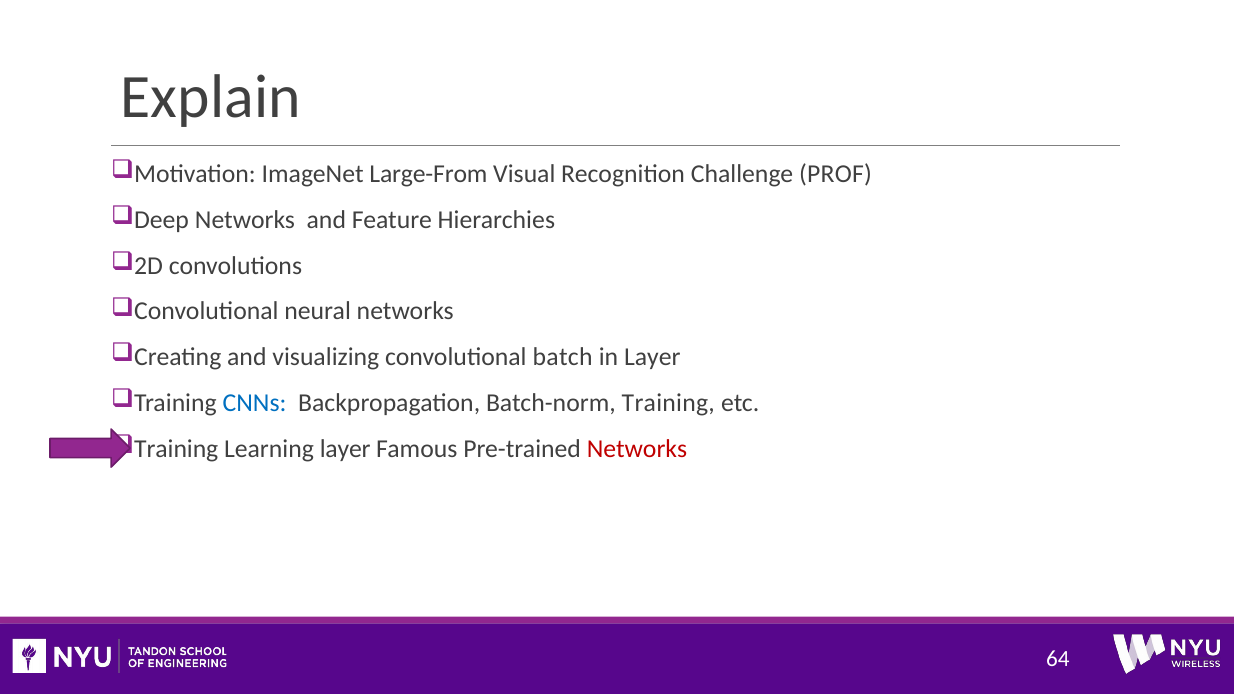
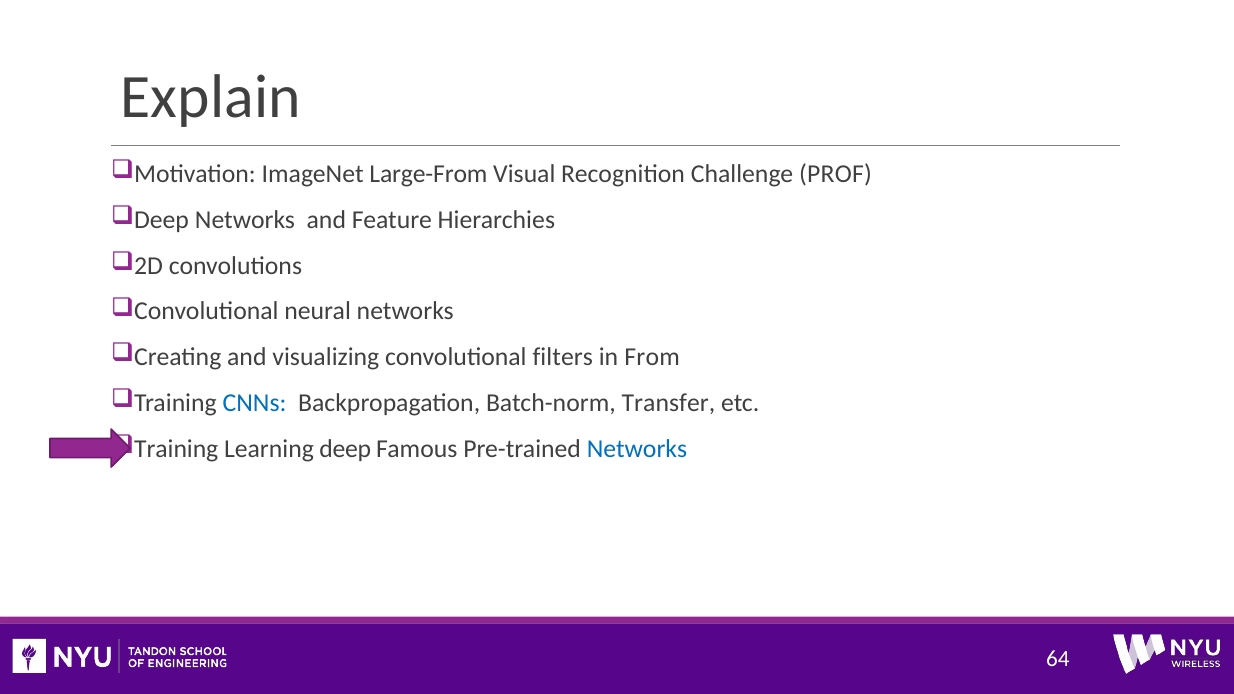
batch: batch -> filters (563, 357)
in Layer: Layer -> From (652, 357)
Batch-norm Training: Training -> Transfer (668, 403)
Learning layer: layer -> deep (345, 449)
Networks colour: red -> blue (637, 449)
